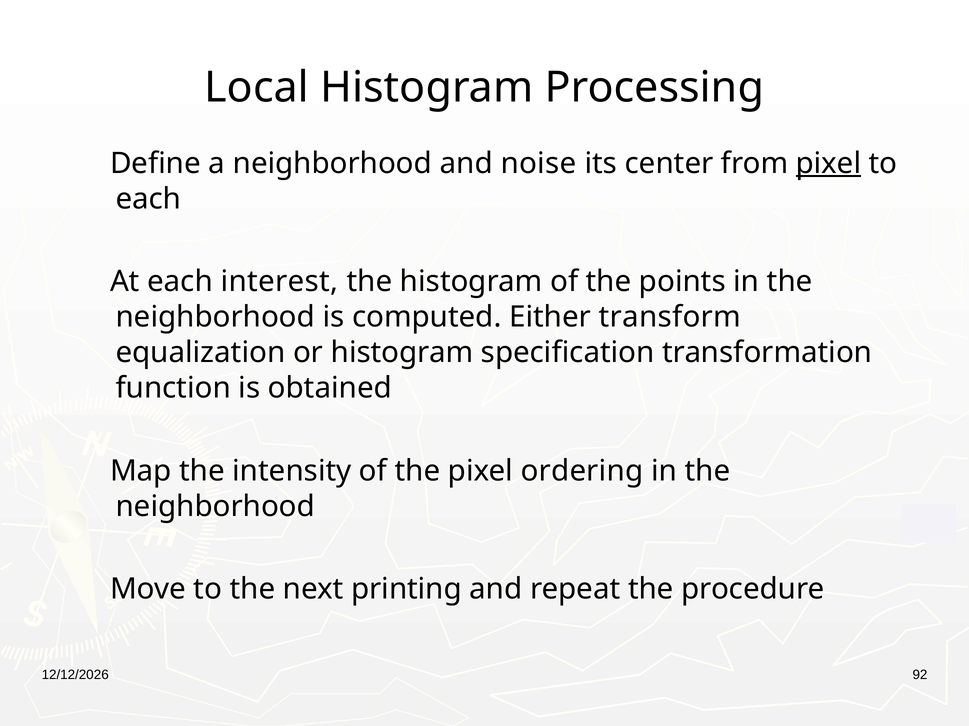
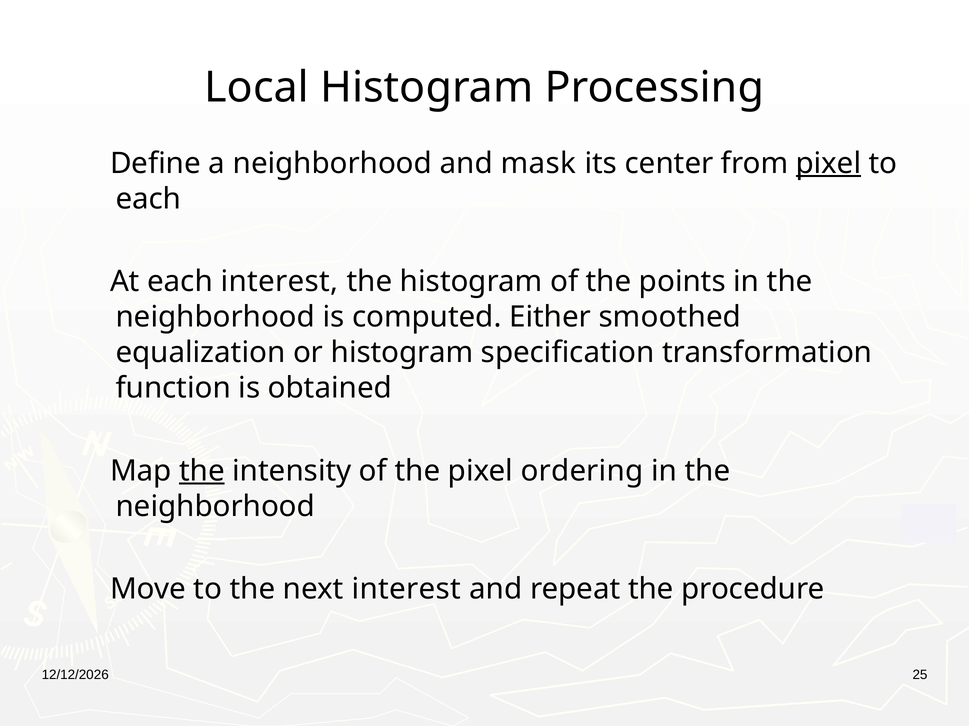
noise: noise -> mask (539, 164)
transform: transform -> smoothed (670, 317)
the underline: none -> present (202, 471)
next printing: printing -> interest (406, 590)
92: 92 -> 25 (920, 676)
